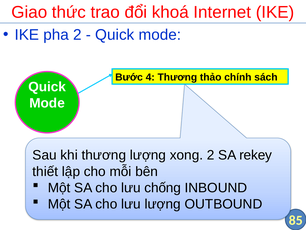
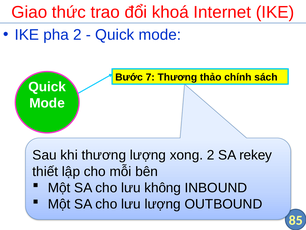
4: 4 -> 7 (150, 77)
chống: chống -> không (163, 187)
